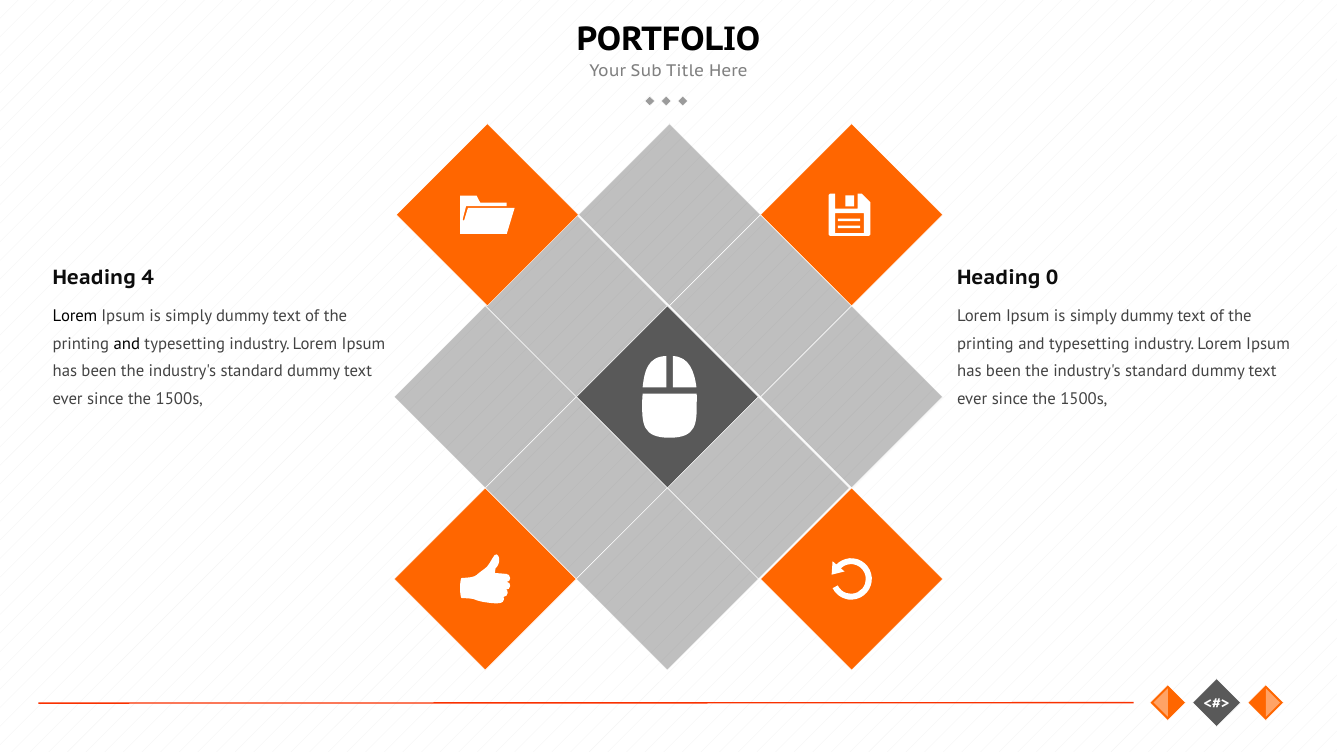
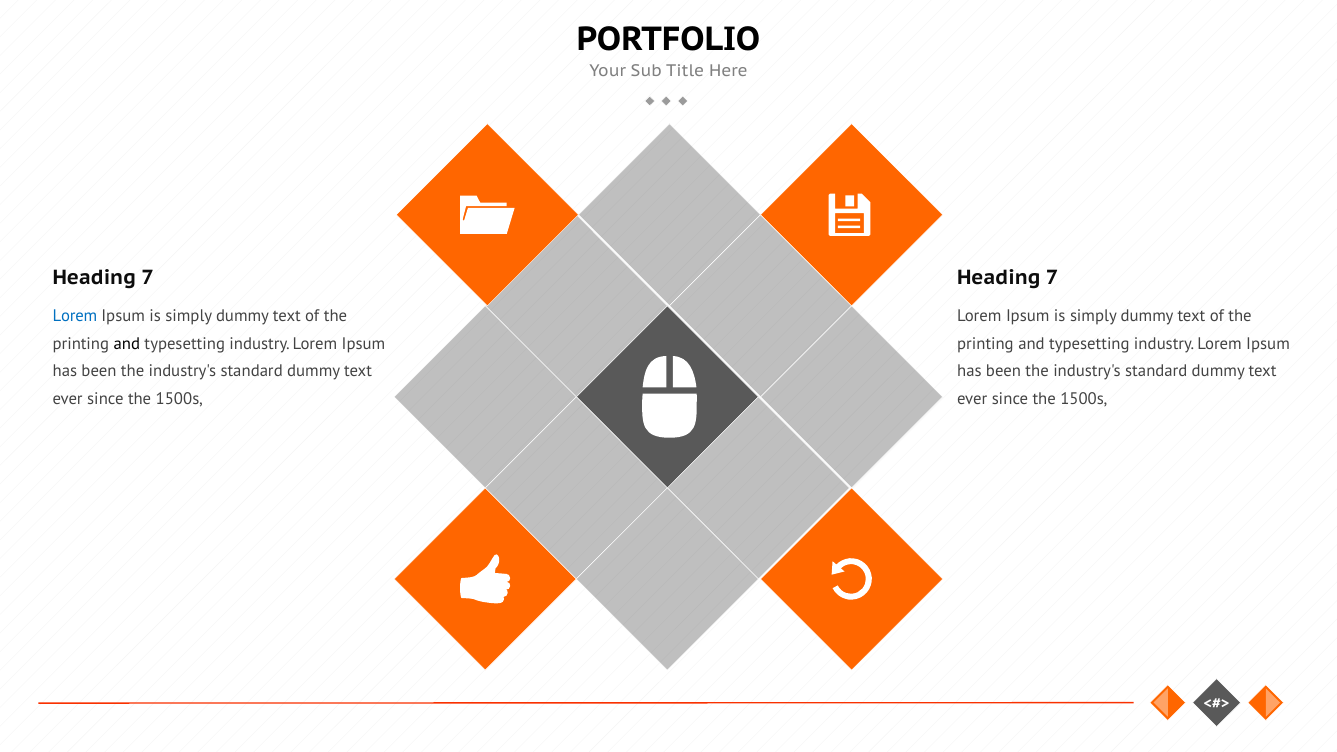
4: 4 -> 7 (148, 278)
0: 0 -> 7 (1052, 278)
Lorem colour: black -> blue (75, 316)
